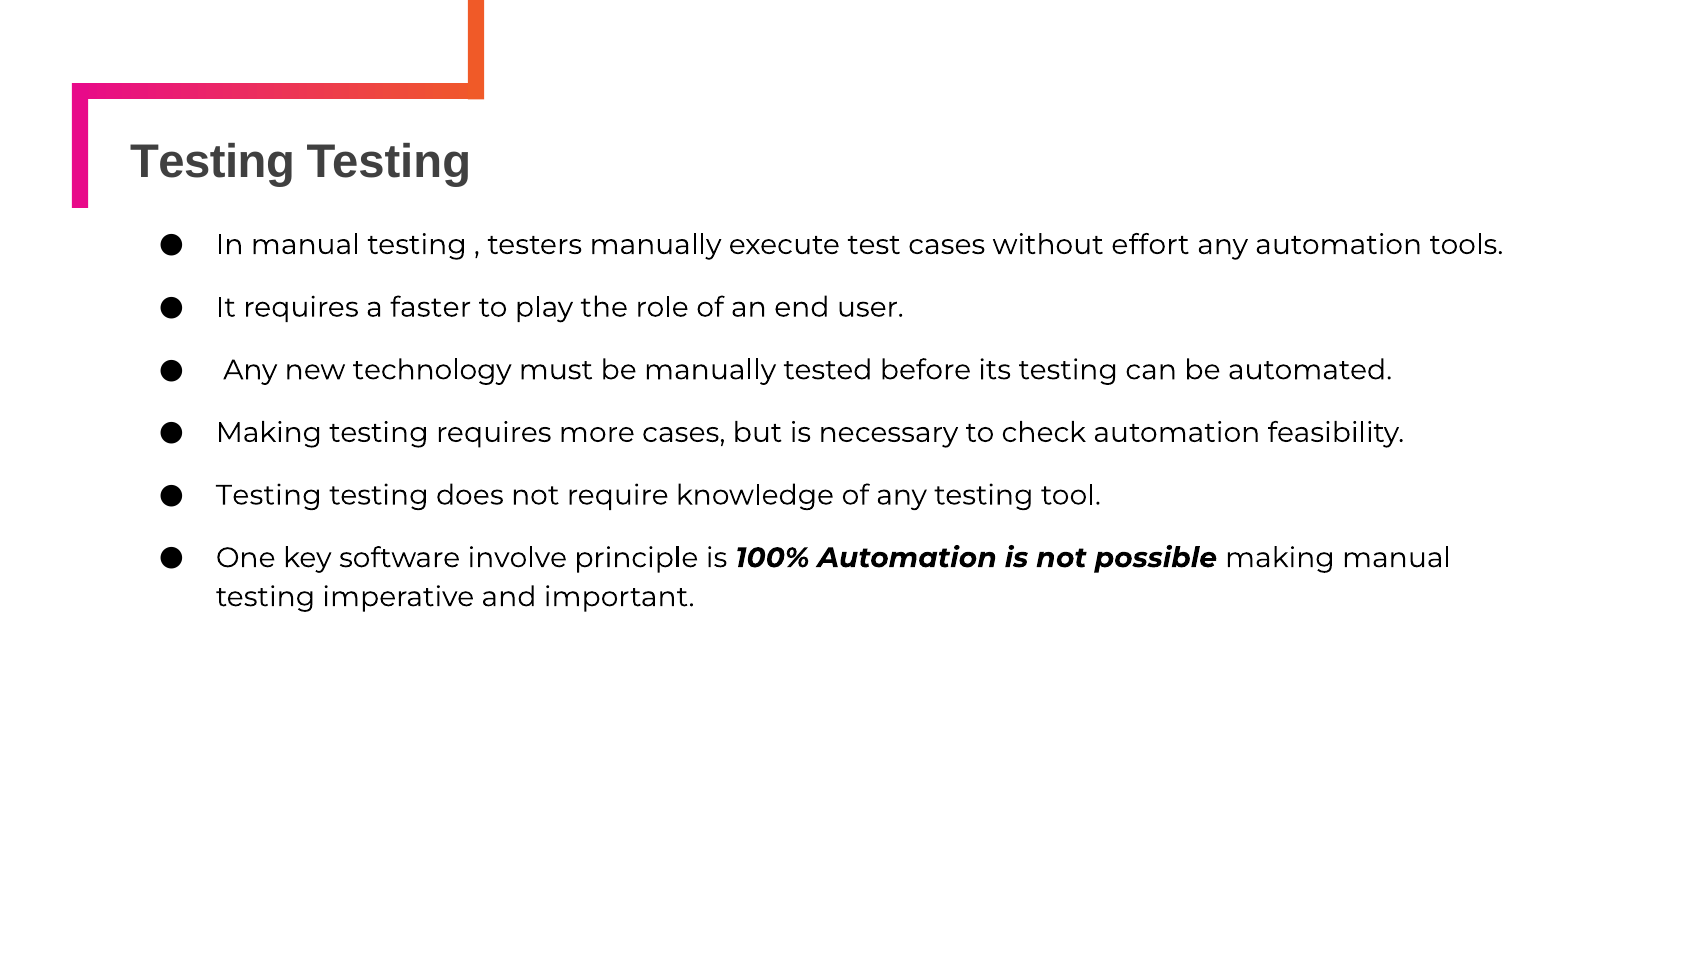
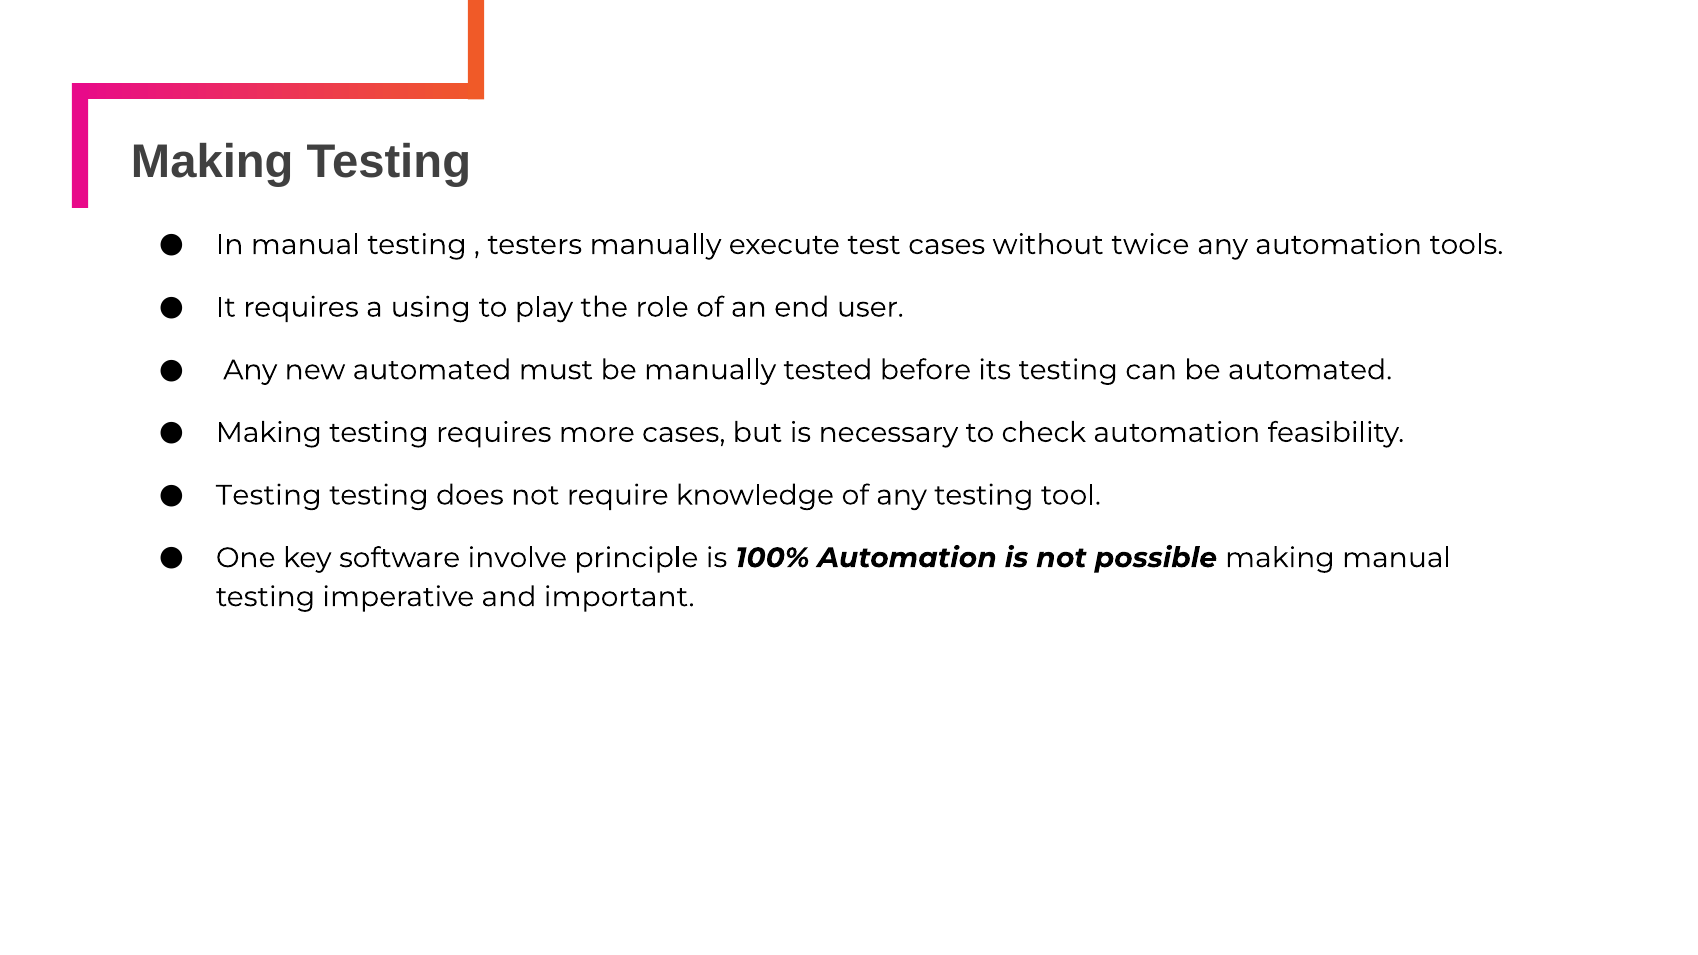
Testing: Testing -> Making (212, 162)
effort: effort -> twice (1150, 245)
faster: faster -> using (431, 307)
new technology: technology -> automated (432, 370)
